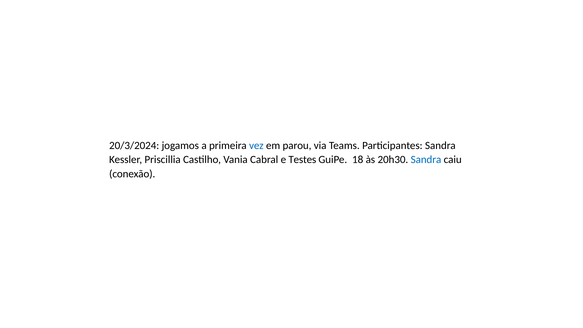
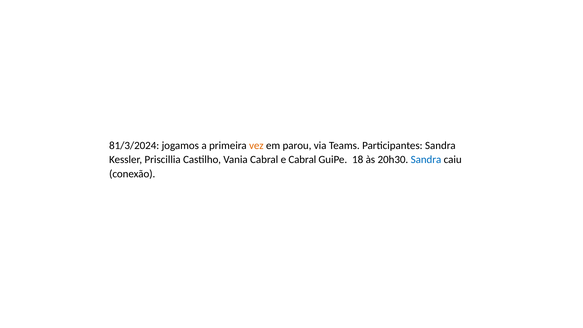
20/3/2024: 20/3/2024 -> 81/3/2024 (134, 146)
vez colour: blue -> orange (256, 146)
e Testes: Testes -> Cabral (302, 160)
